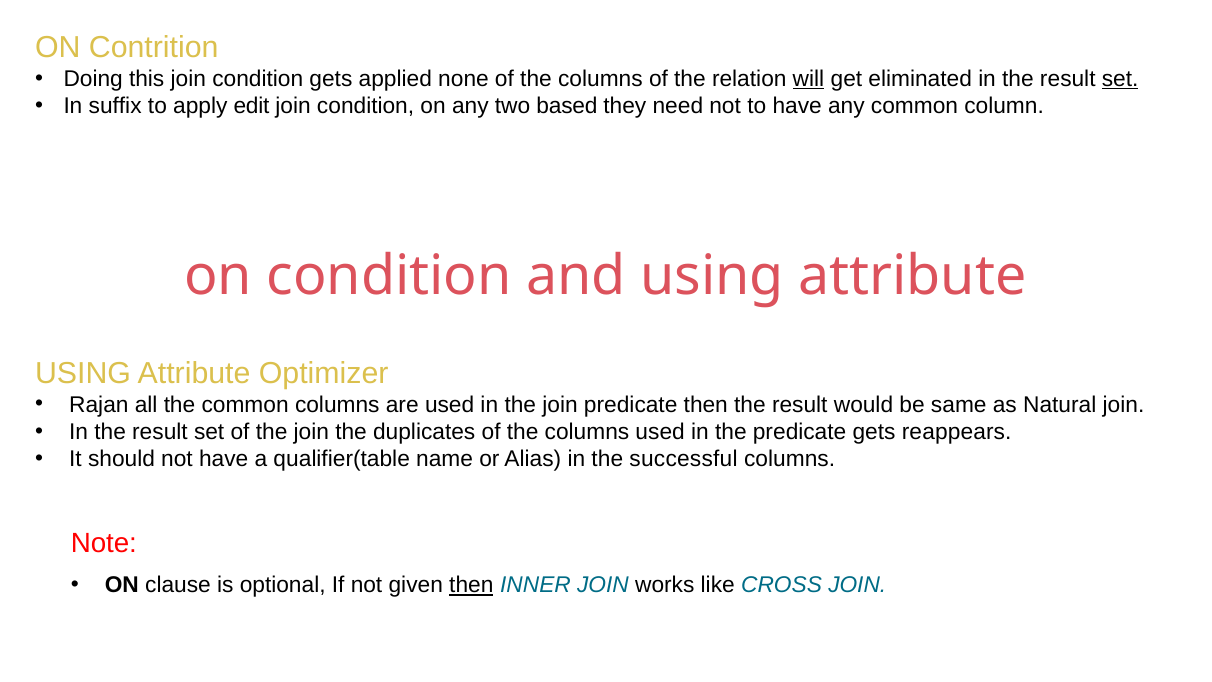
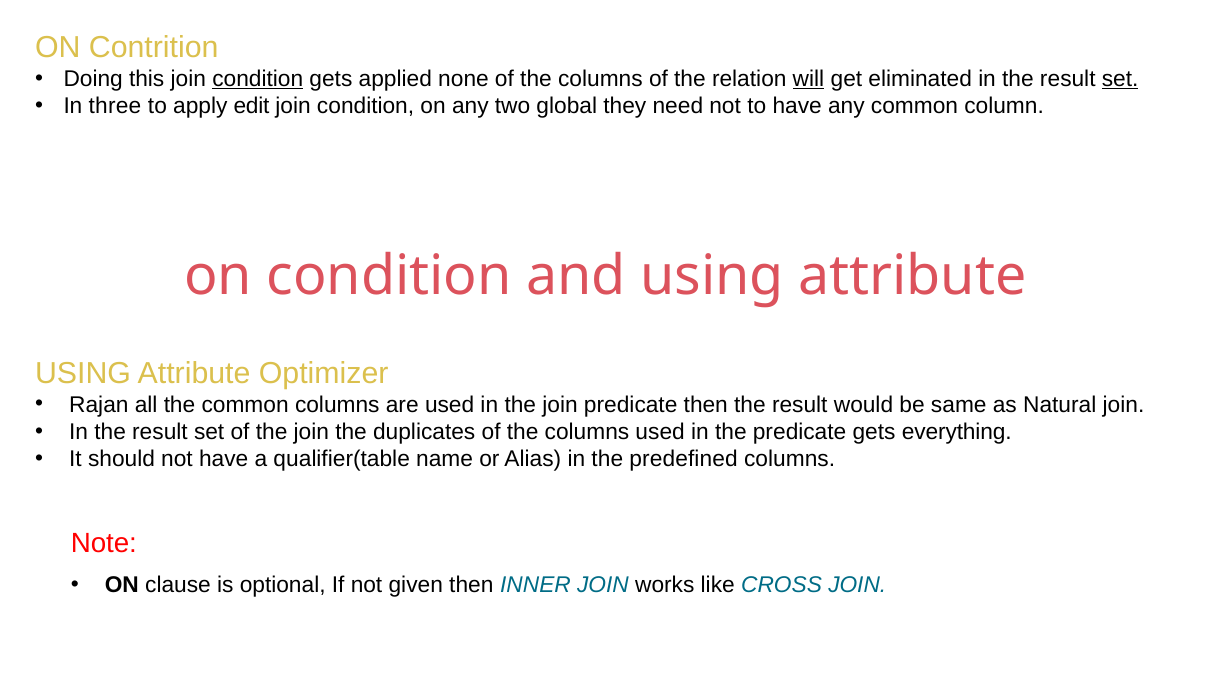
condition underline: none -> present (258, 79)
suffix: suffix -> three (115, 106)
based: based -> global (567, 106)
reappears: reappears -> everything (957, 432)
successful: successful -> predefined (684, 459)
then underline: present -> none (471, 585)
